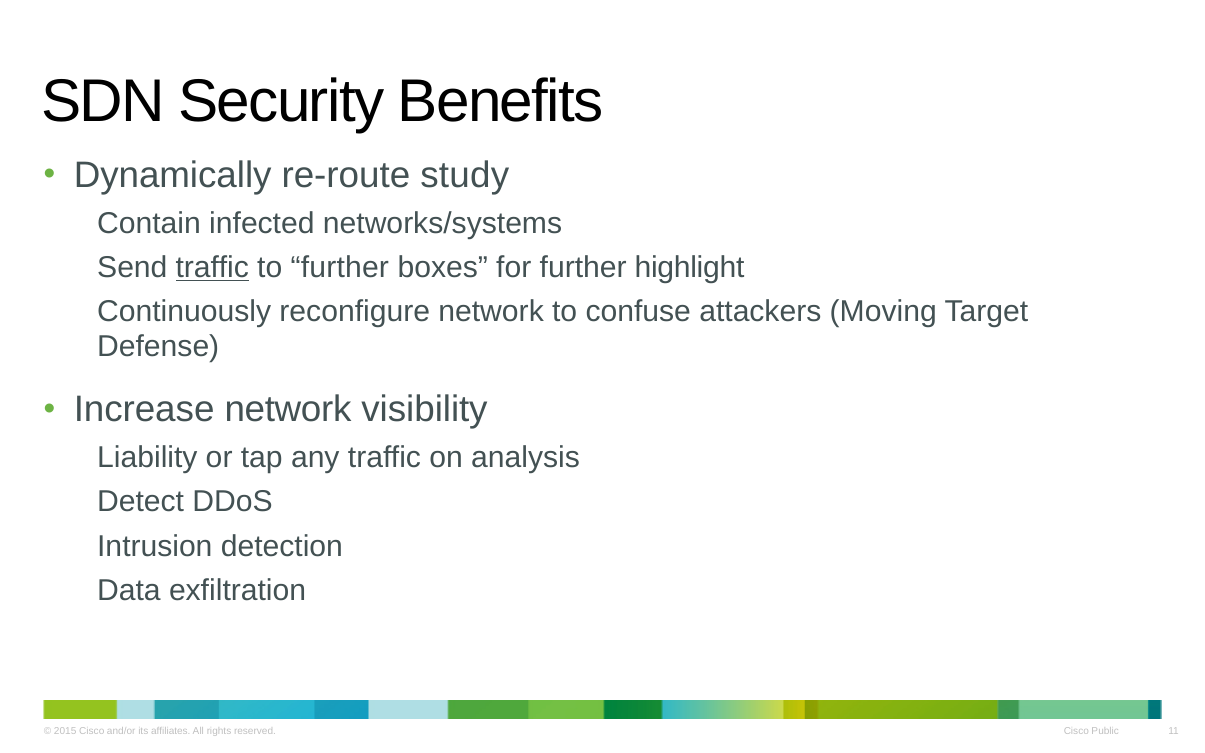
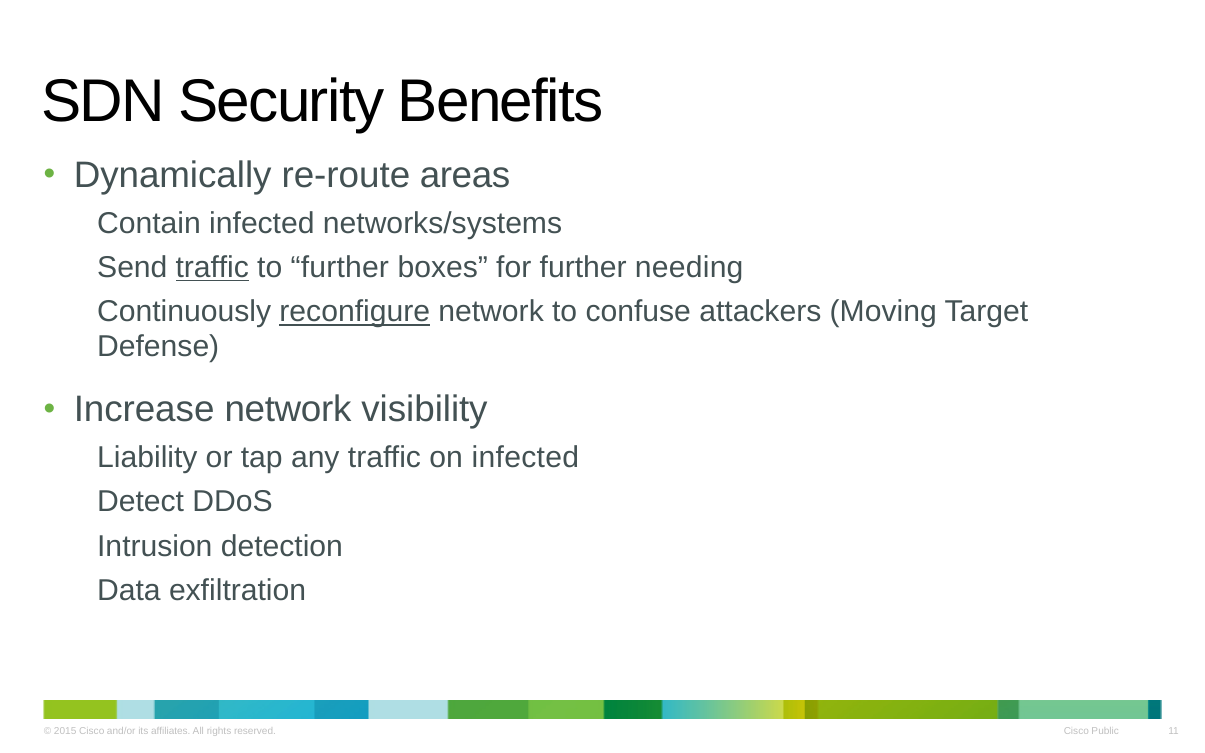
study: study -> areas (465, 175)
highlight: highlight -> needing (689, 268)
reconfigure underline: none -> present (355, 312)
on analysis: analysis -> infected (525, 457)
